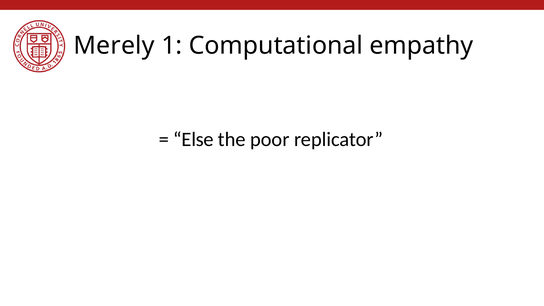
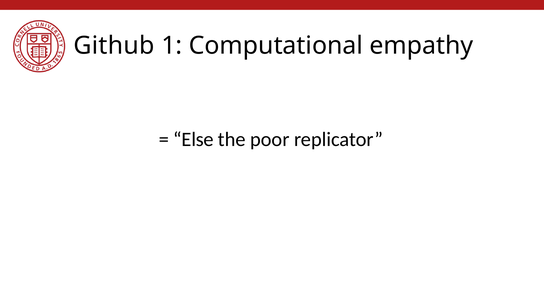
Merely: Merely -> Github (114, 46)
